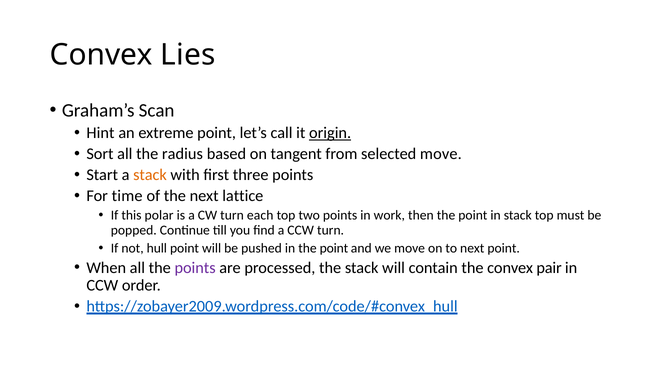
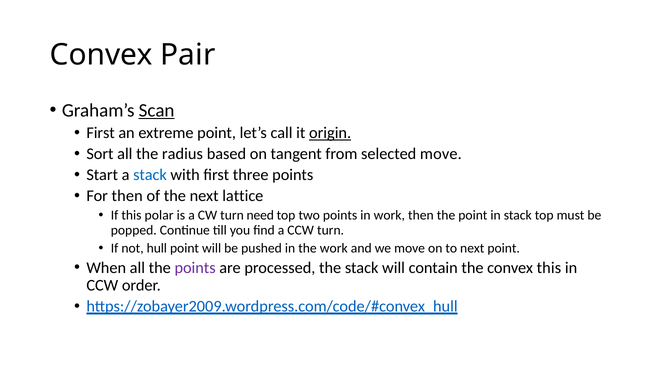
Lies: Lies -> Pair (188, 55)
Scan underline: none -> present (157, 110)
Hint: Hint -> First (101, 133)
stack colour: orange -> blue (150, 175)
For time: time -> then (127, 196)
each: each -> need (260, 215)
in the point: point -> work (334, 248)
convex pair: pair -> this (549, 267)
